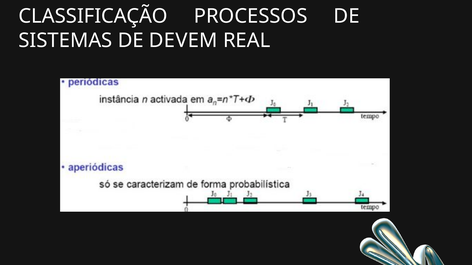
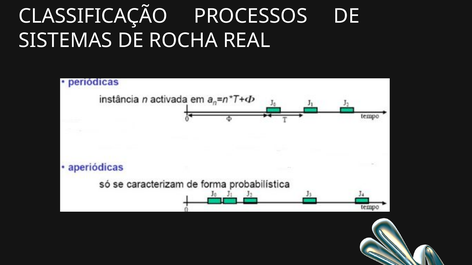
DEVEM: DEVEM -> ROCHA (183, 40)
